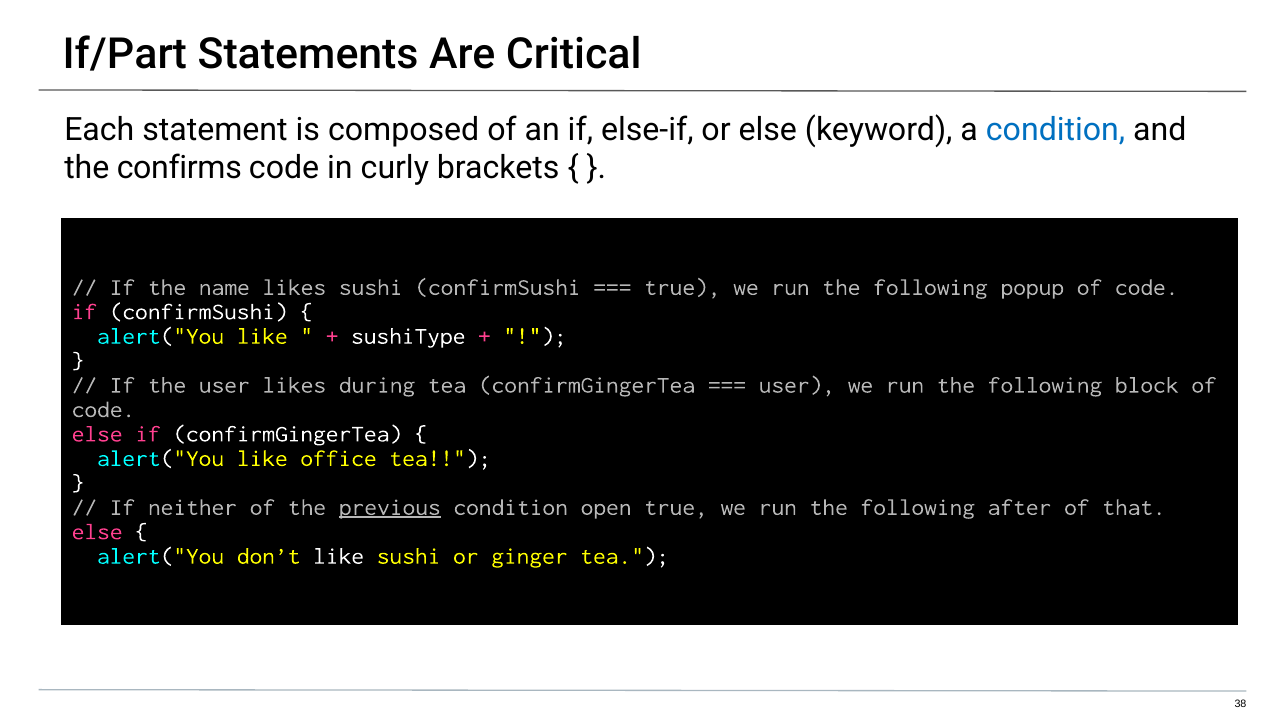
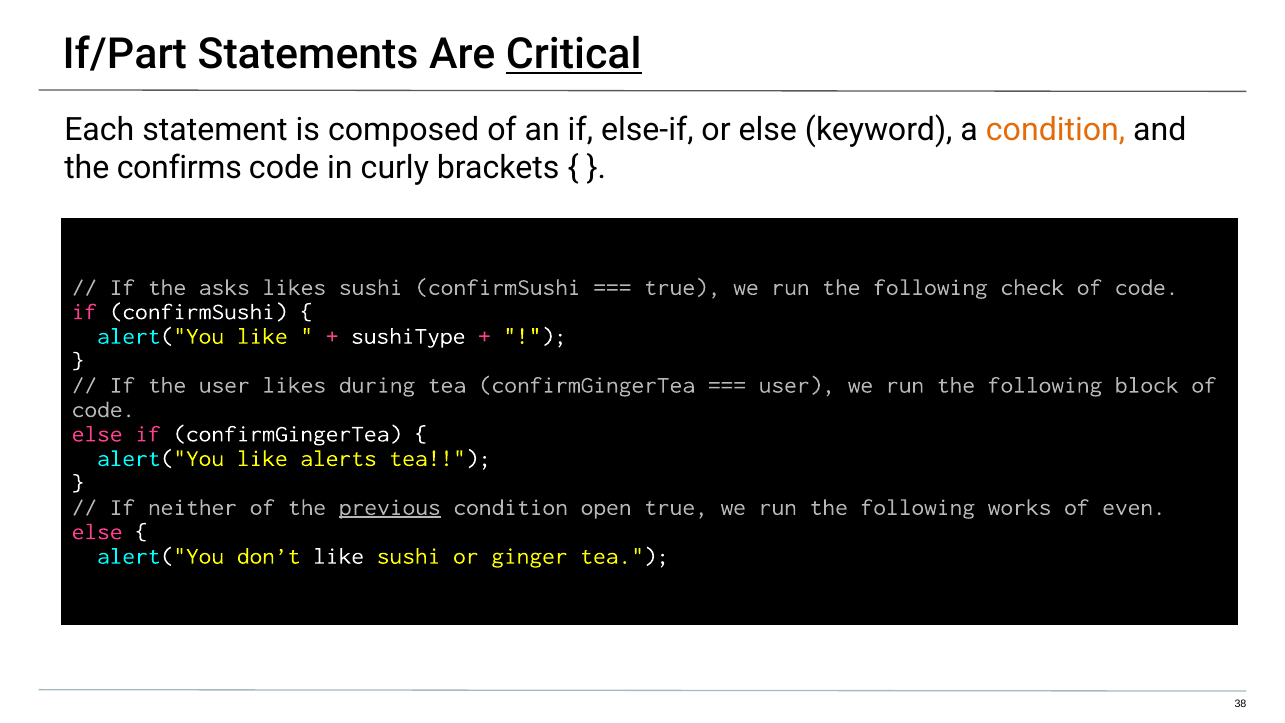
Critical underline: none -> present (574, 54)
condition colour: blue -> orange (1056, 129)
name: name -> asks (224, 287)
popup: popup -> check (1032, 287)
office: office -> alerts (339, 458)
after: after -> works (1020, 507)
that: that -> even (1134, 507)
